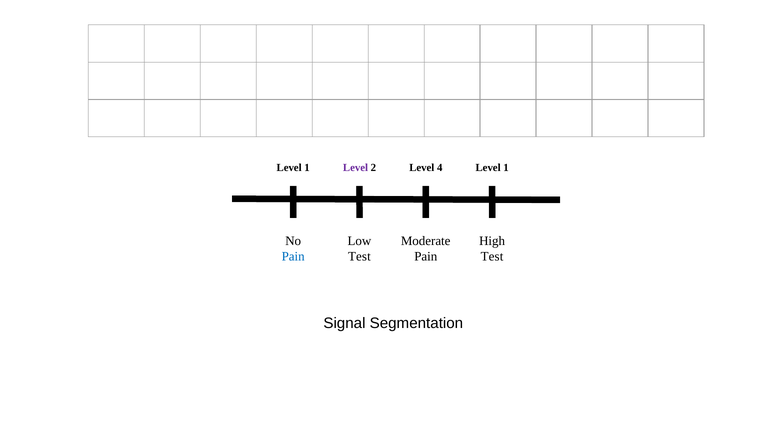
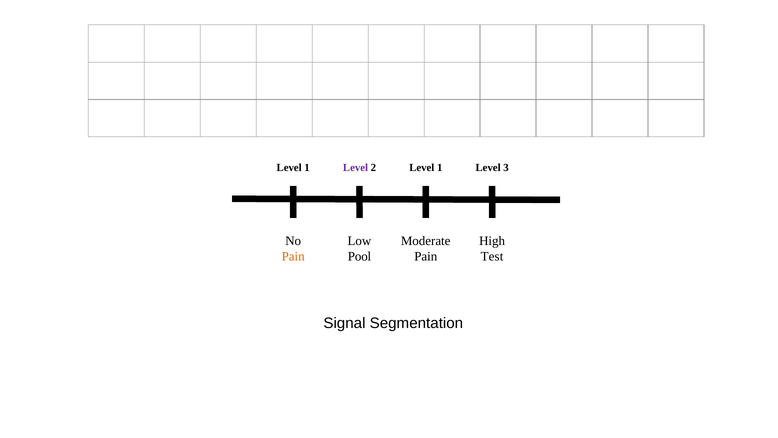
2 Level 4: 4 -> 1 (440, 168)
1: 1 -> 3 (506, 168)
Pain colour: blue -> orange (293, 256)
Test: Test -> Pool (360, 256)
